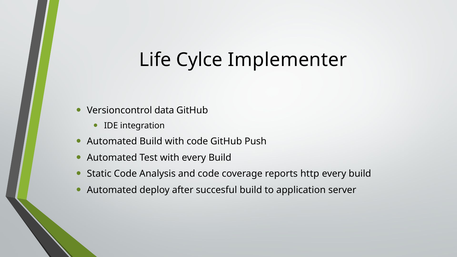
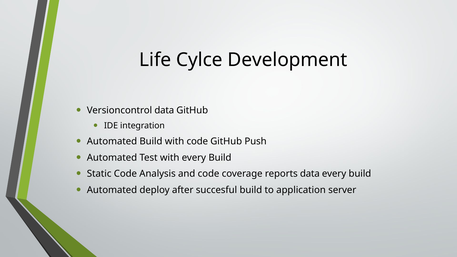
Implementer: Implementer -> Development (288, 60)
reports http: http -> data (310, 174)
